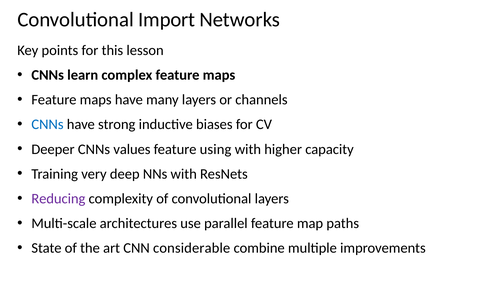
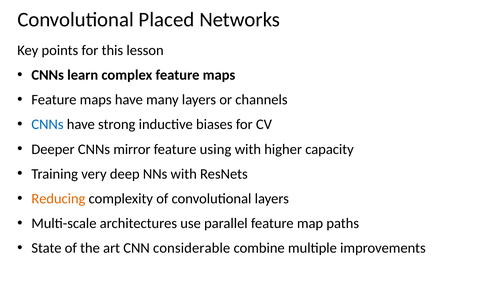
Import: Import -> Placed (167, 20)
values: values -> mirror (132, 149)
Reducing colour: purple -> orange (58, 198)
